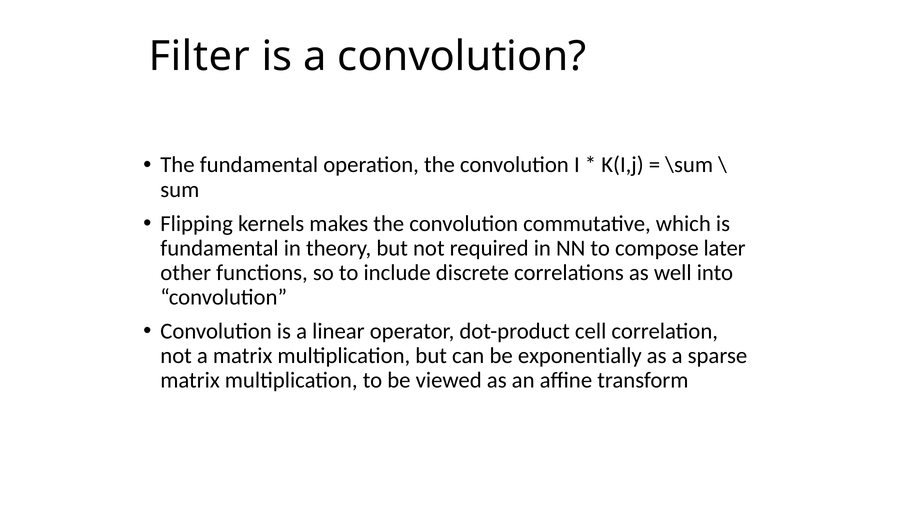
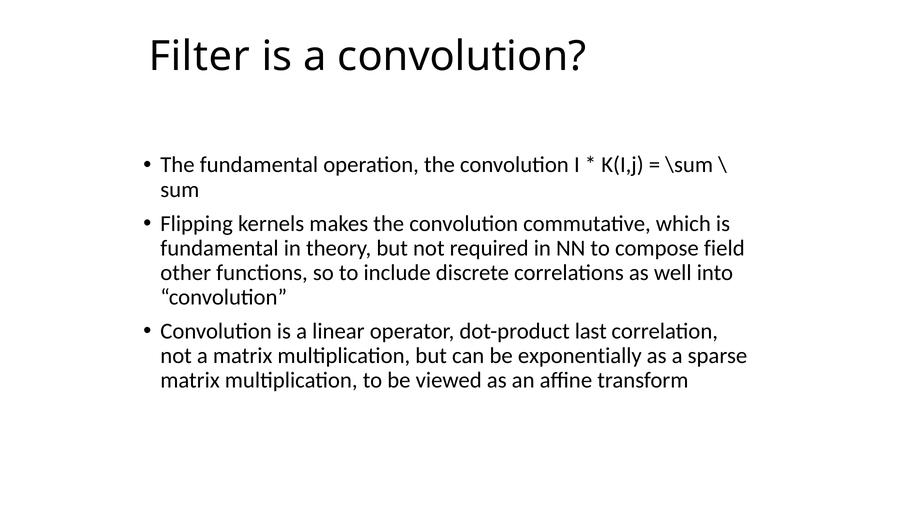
later: later -> field (724, 248)
cell: cell -> last (591, 331)
